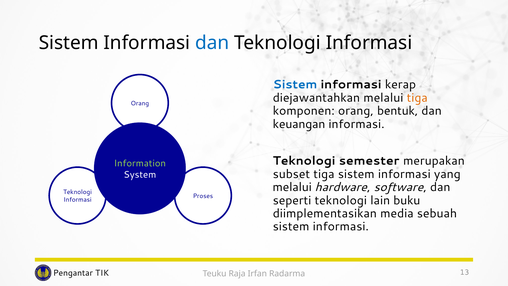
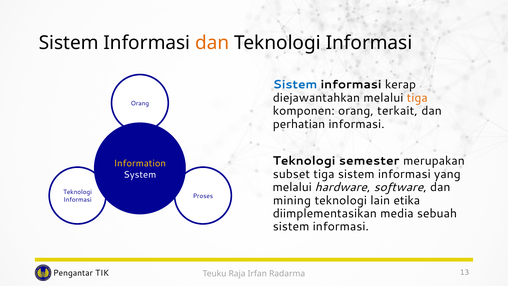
dan colour: blue -> orange (212, 43)
bentuk: bentuk -> terkait (398, 111)
keuangan: keuangan -> perhatian (299, 124)
Information colour: light green -> yellow (140, 163)
seperti: seperti -> mining (292, 200)
buku: buku -> etika (407, 200)
